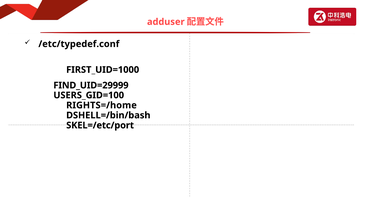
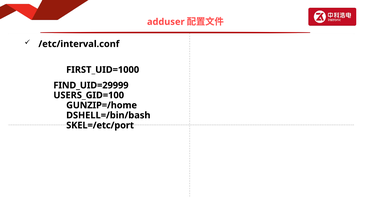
/etc/typedef.conf: /etc/typedef.conf -> /etc/interval.conf (79, 44)
RIGHTS=/home: RIGHTS=/home -> GUNZIP=/home (102, 105)
